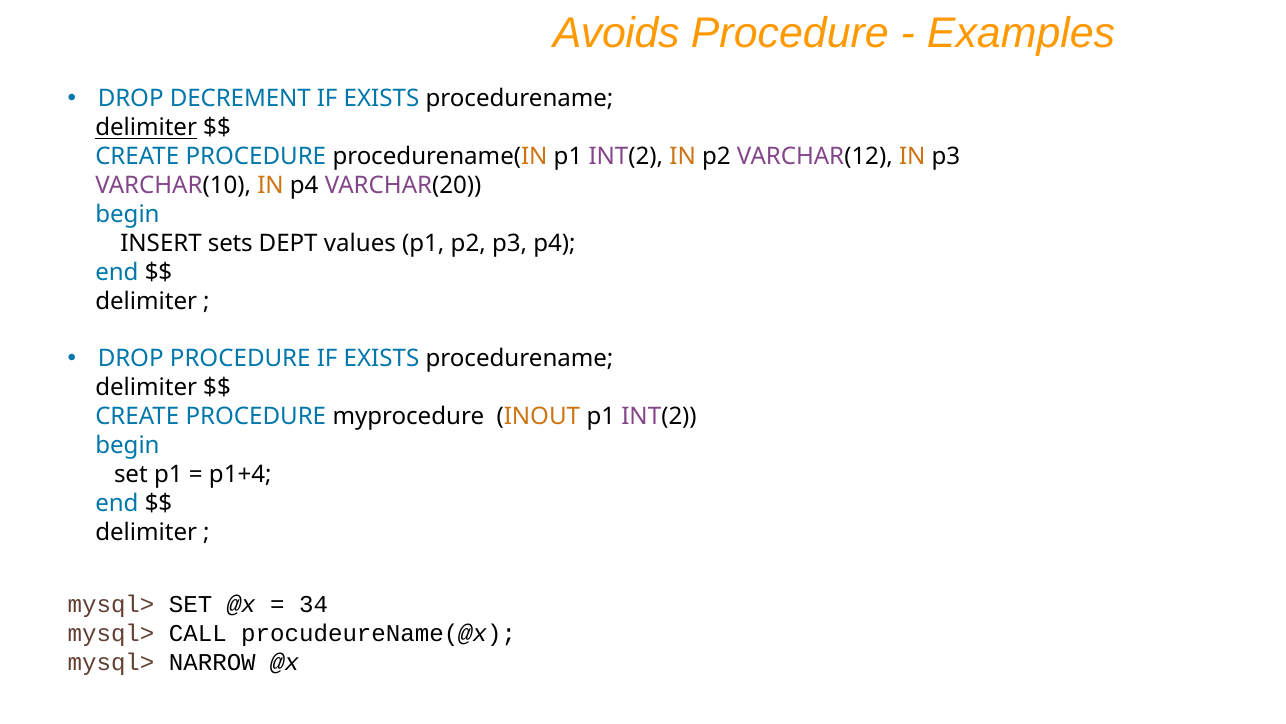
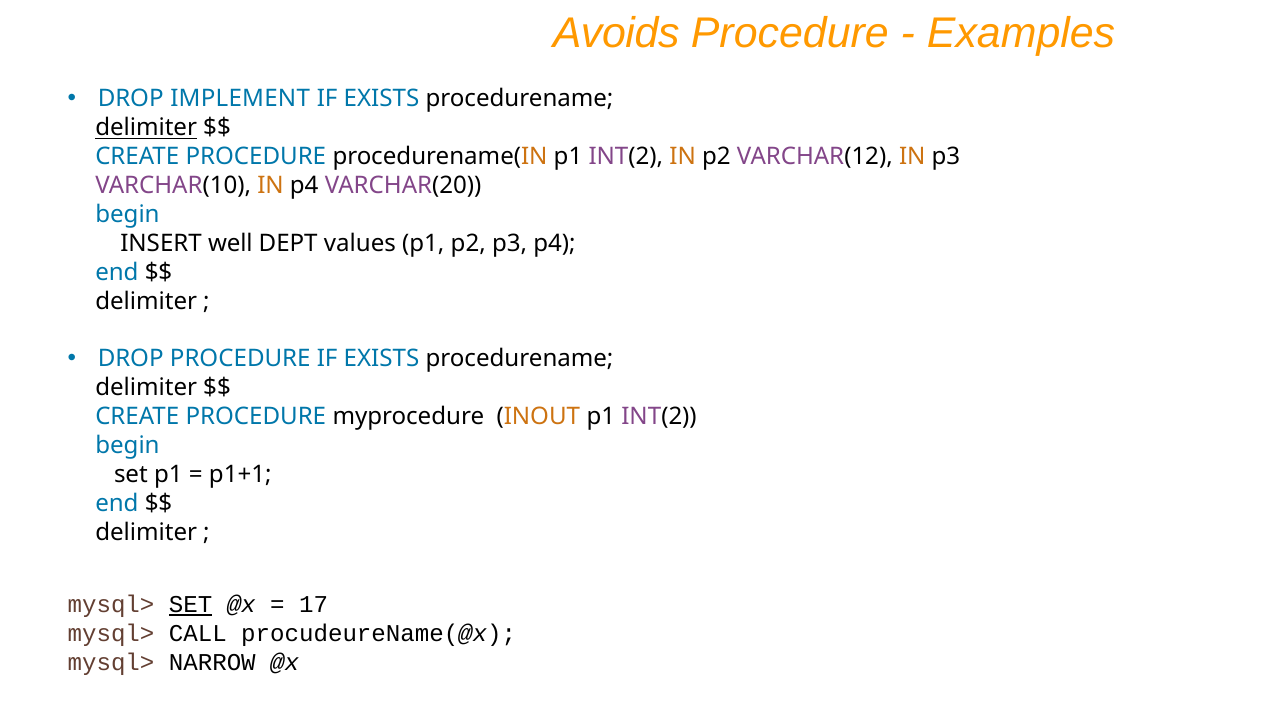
DECREMENT: DECREMENT -> IMPLEMENT (240, 99)
sets: sets -> well (230, 244)
p1+4: p1+4 -> p1+1 (240, 474)
SET underline: none -> present (191, 604)
34: 34 -> 17 (314, 604)
